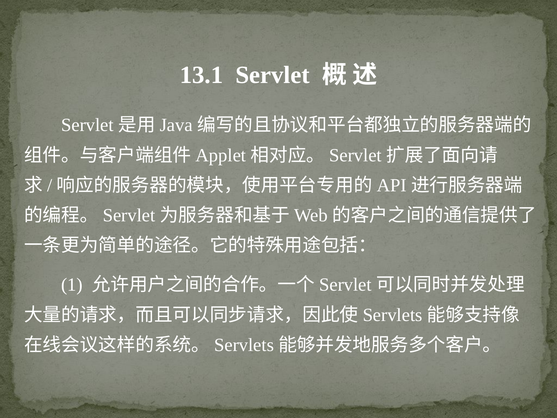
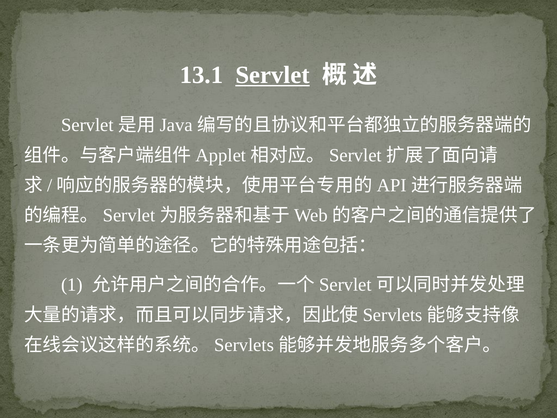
Servlet underline: none -> present (273, 75)
